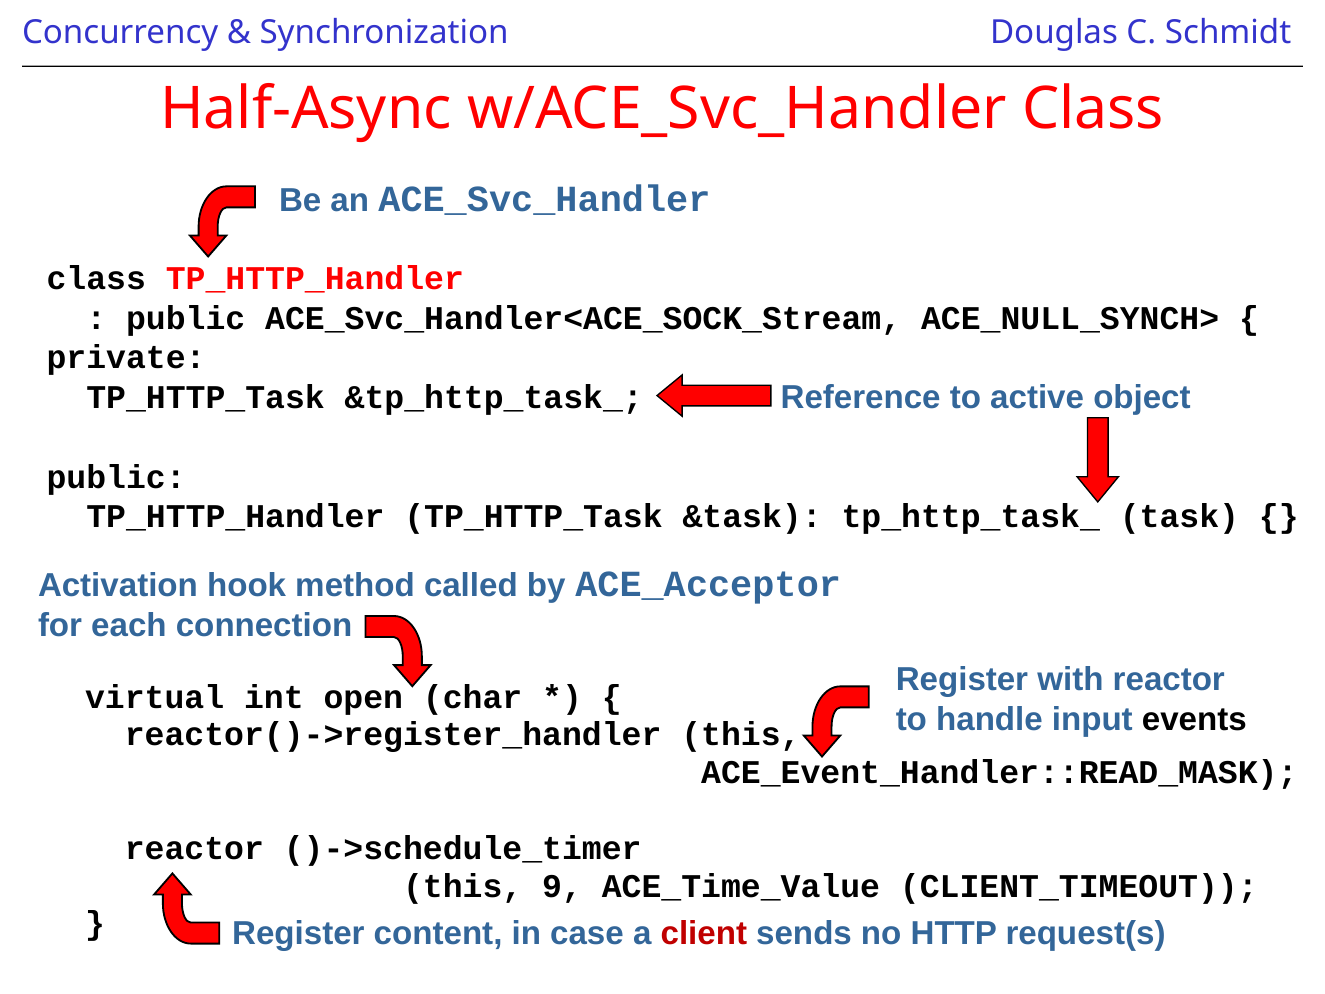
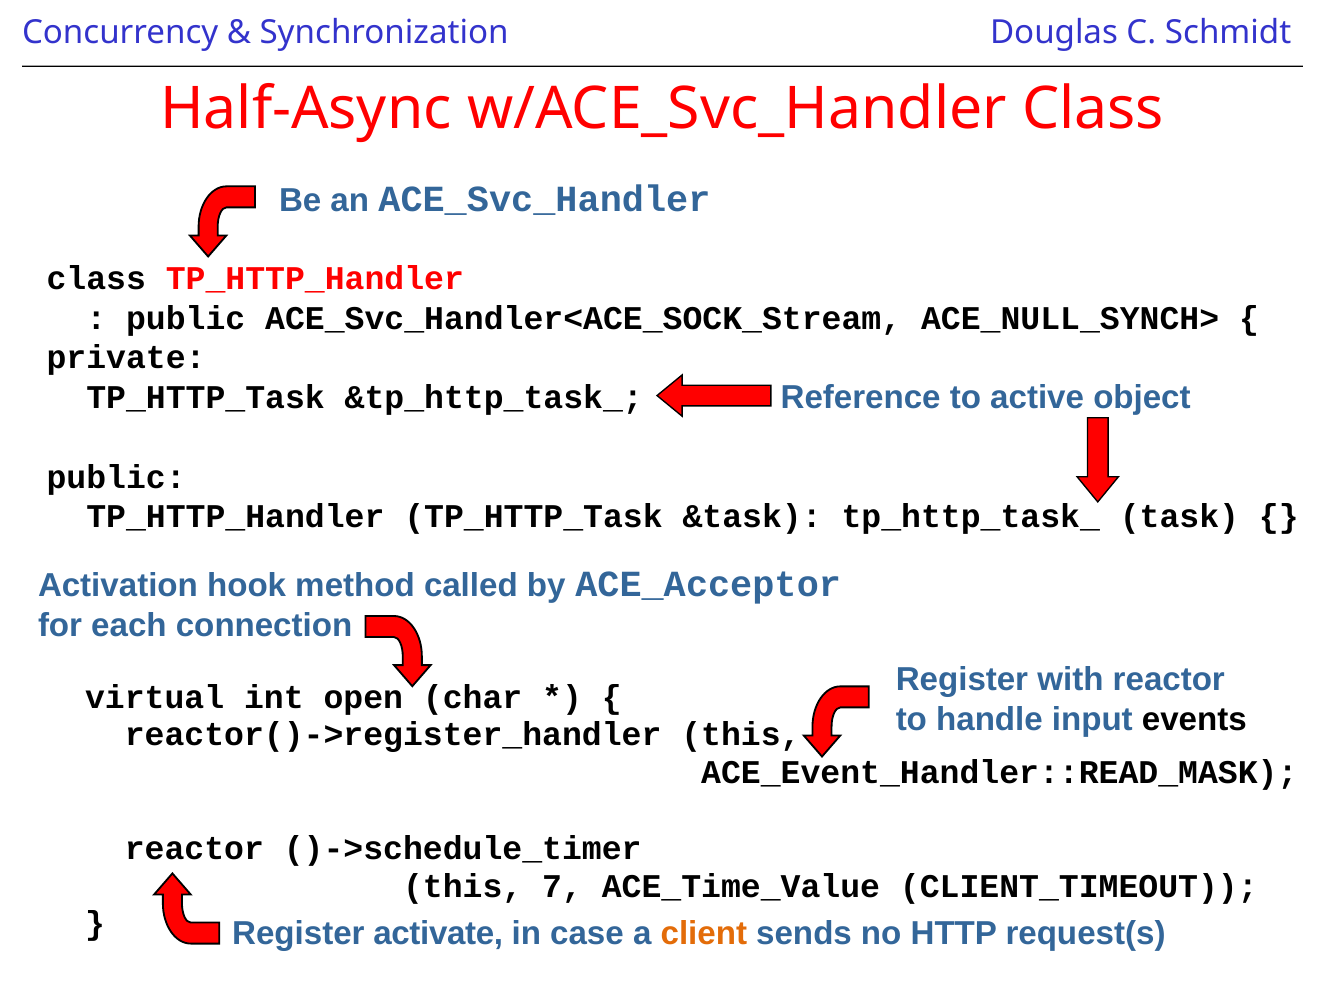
9: 9 -> 7 (562, 886)
content: content -> activate (438, 933)
client colour: red -> orange (704, 933)
